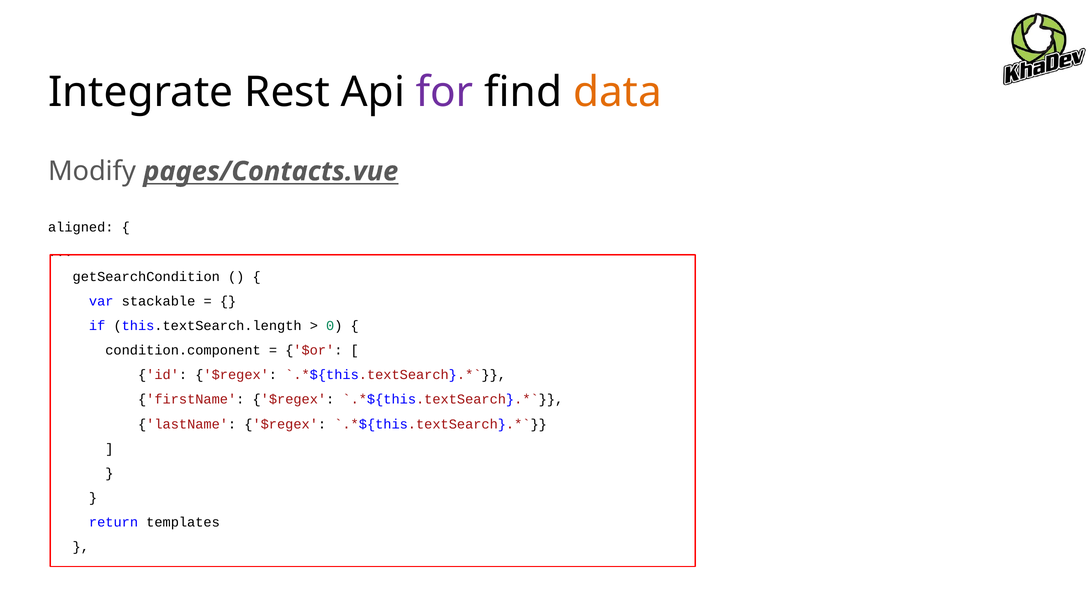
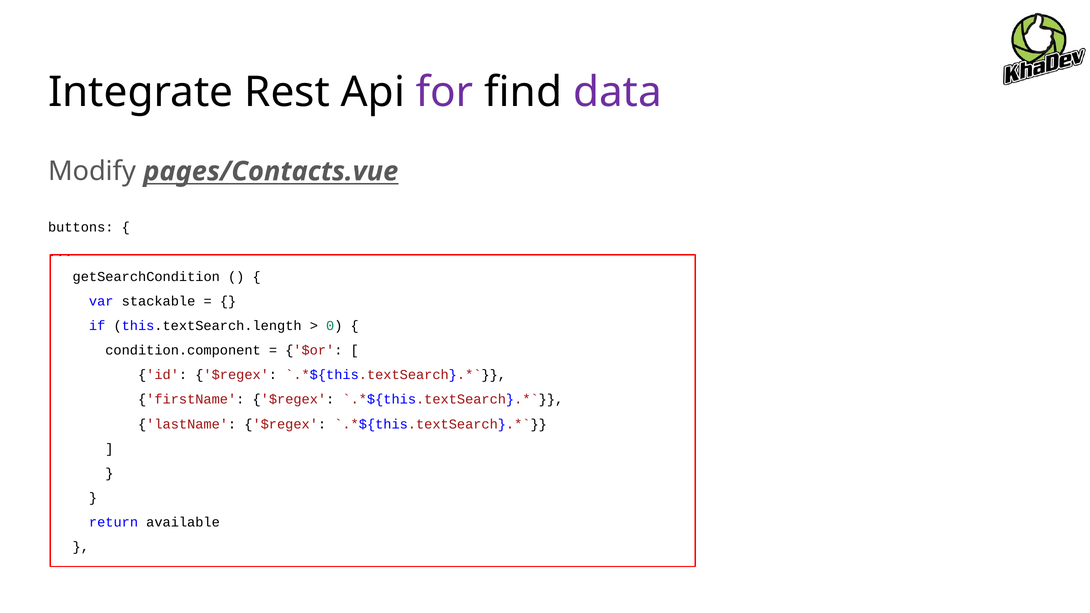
data colour: orange -> purple (617, 92)
aligned: aligned -> buttons (81, 227)
templates: templates -> available (183, 522)
